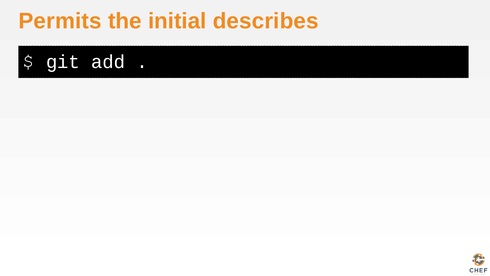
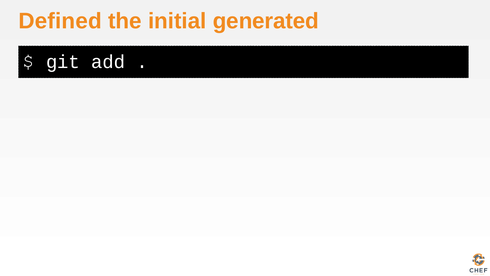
Permits: Permits -> Defined (60, 21)
describes: describes -> generated (266, 21)
